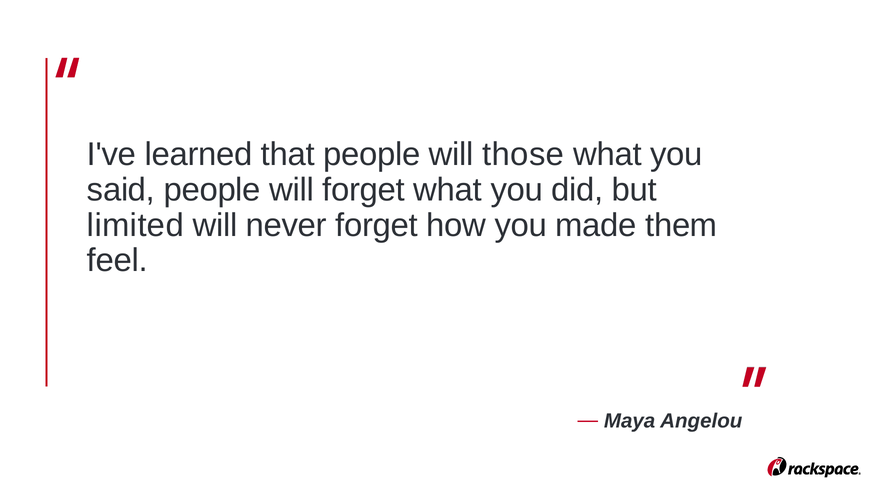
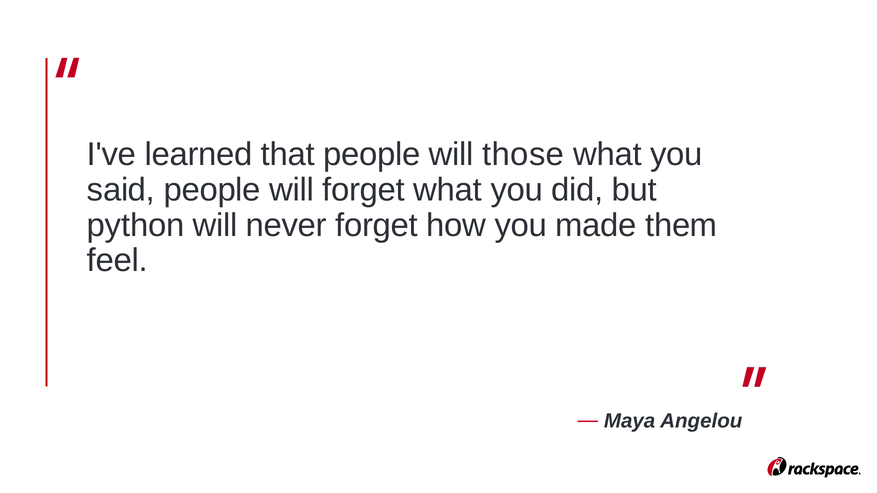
limited: limited -> python (136, 225)
